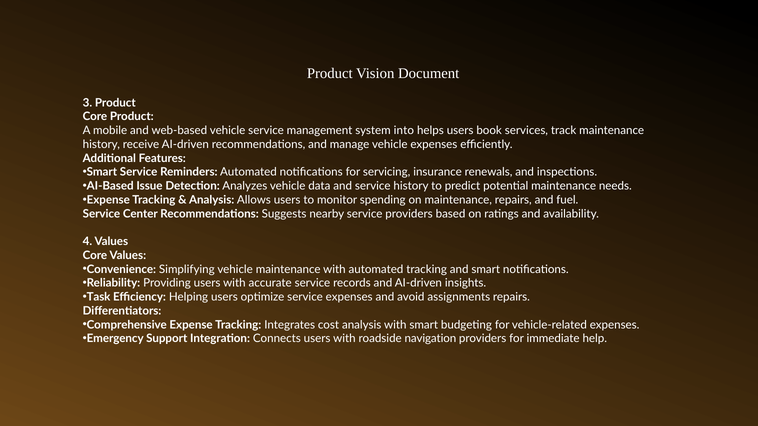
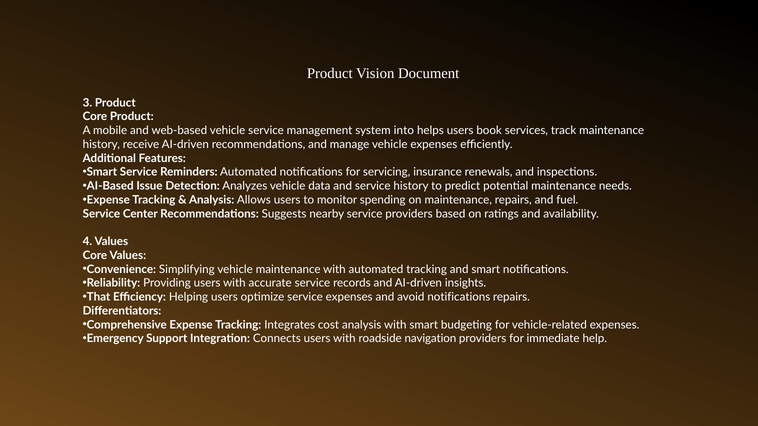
Task: Task -> That (98, 297)
avoid assignments: assignments -> notifications (459, 297)
